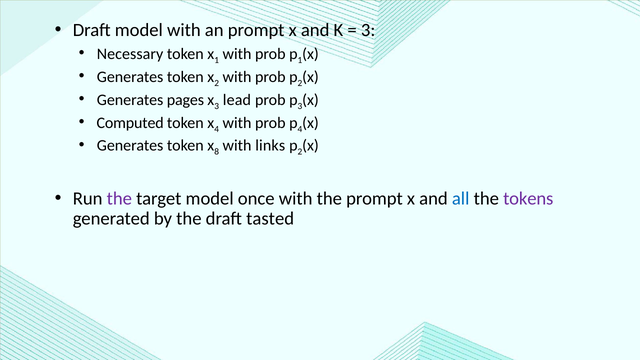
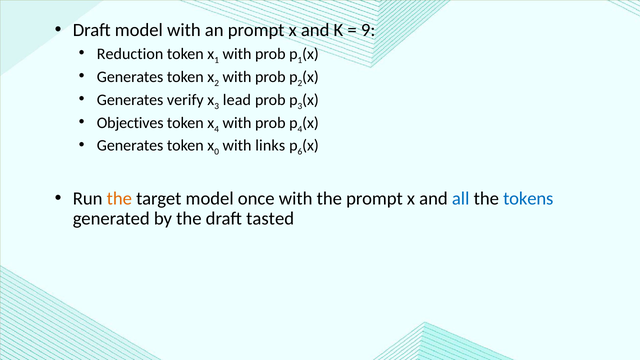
3: 3 -> 9 (368, 30)
Necessary: Necessary -> Reduction (130, 54)
pages: pages -> verify (185, 100)
Computed: Computed -> Objectives (130, 123)
8: 8 -> 0 (217, 152)
2: 2 -> 6 (300, 152)
the colour: purple -> orange (119, 198)
tokens colour: purple -> blue (528, 198)
